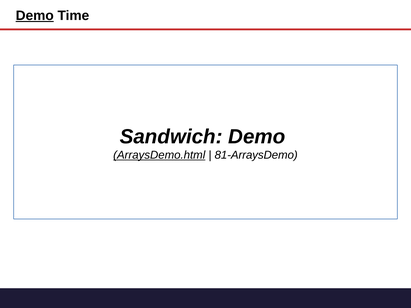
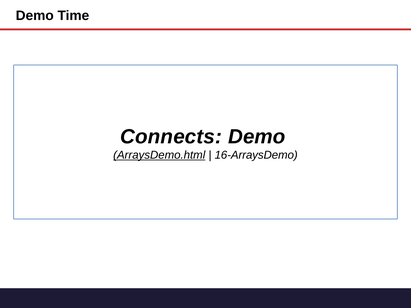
Demo underline: present -> none (35, 16)
Sandwich: Sandwich -> Connects (171, 137)
81-ArraysDemo: 81-ArraysDemo -> 16-ArraysDemo (256, 155)
